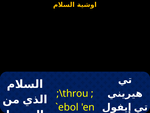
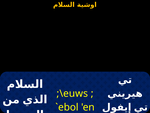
;\throu: ;\throu -> ;\euws (72, 93)
